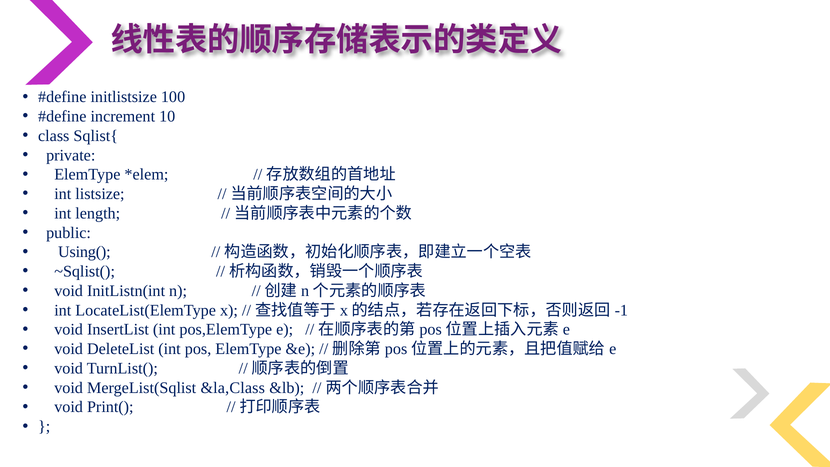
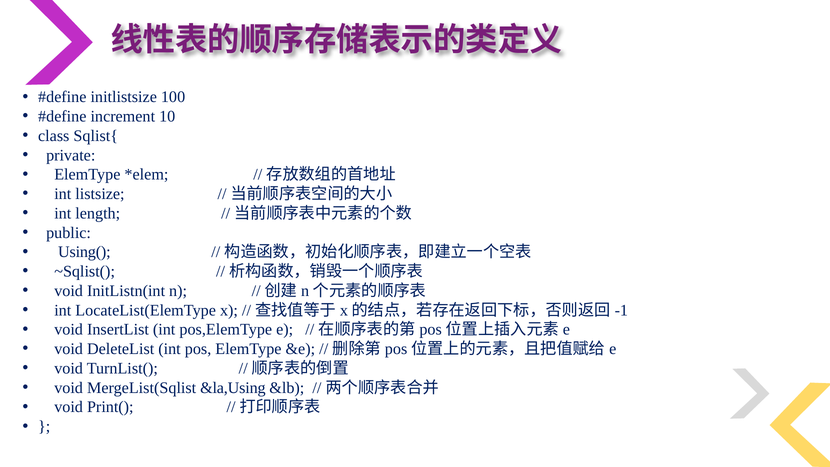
&la,Class: &la,Class -> &la,Using (233, 388)
